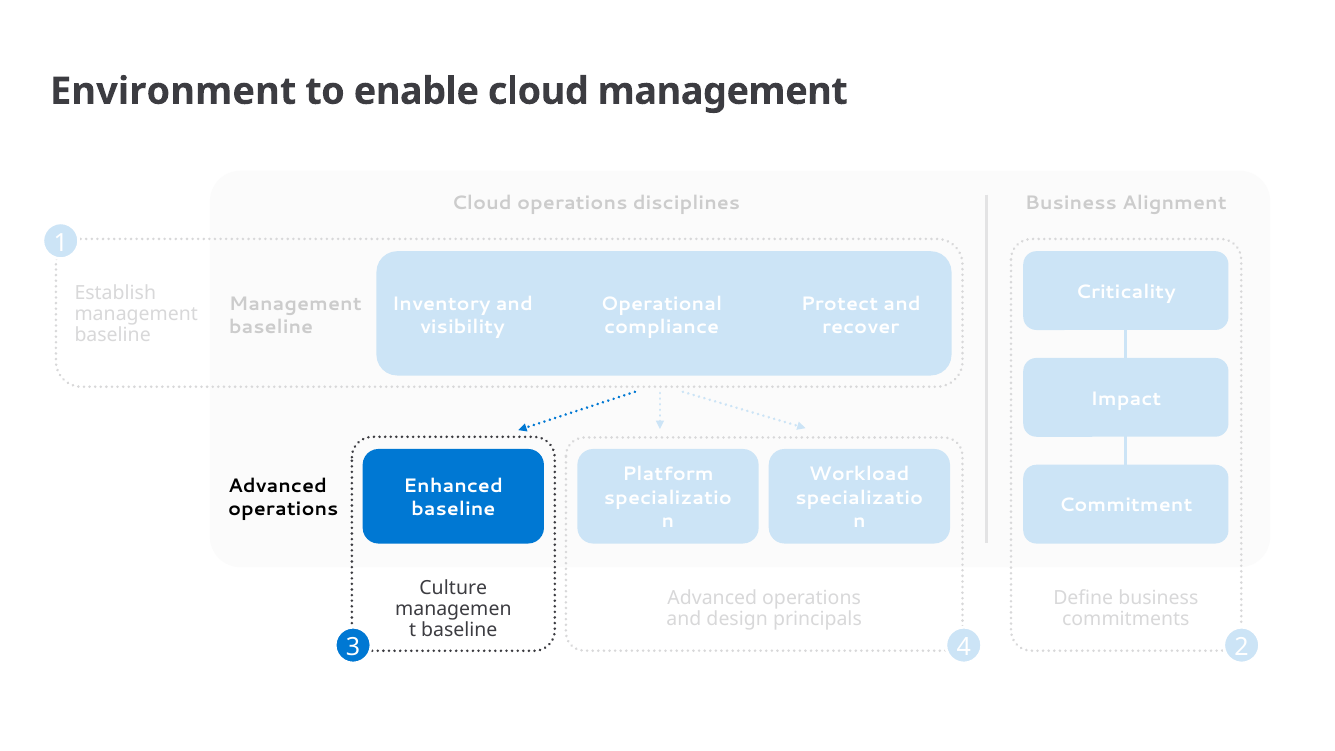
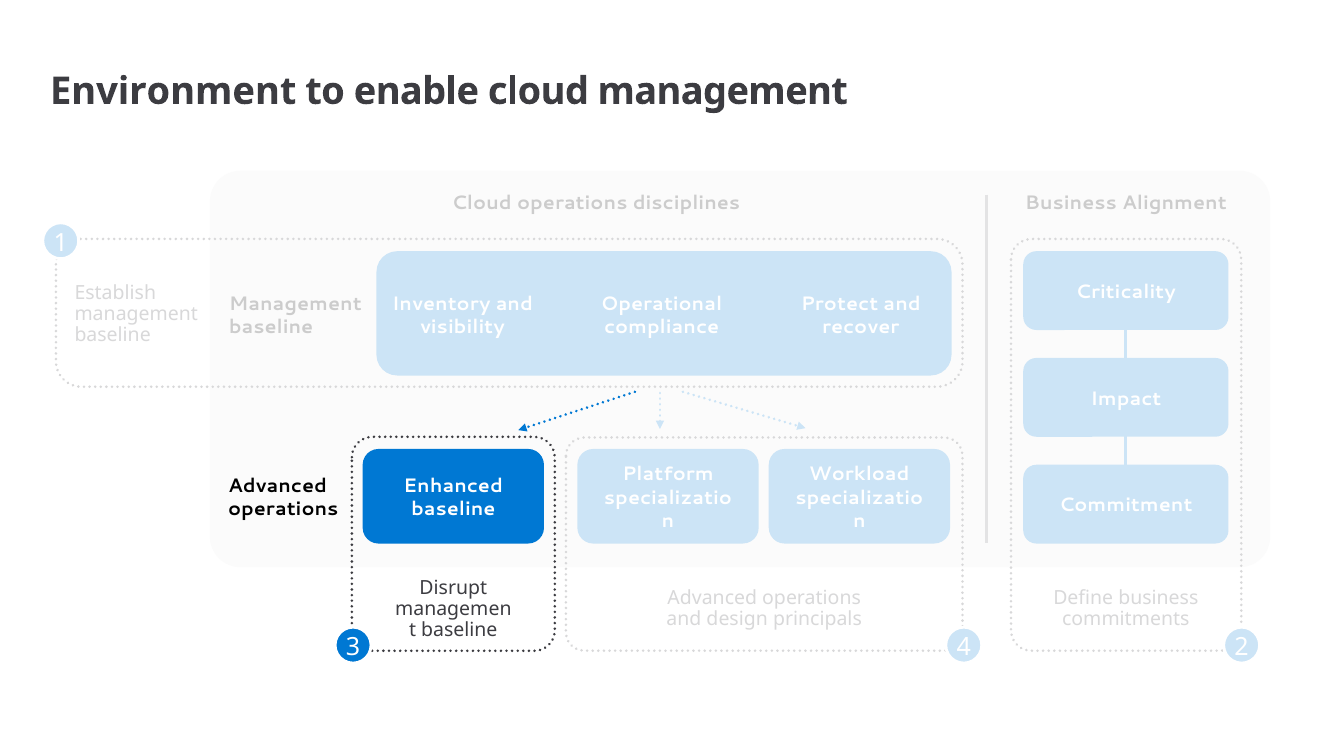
Culture: Culture -> Disrupt (453, 588)
